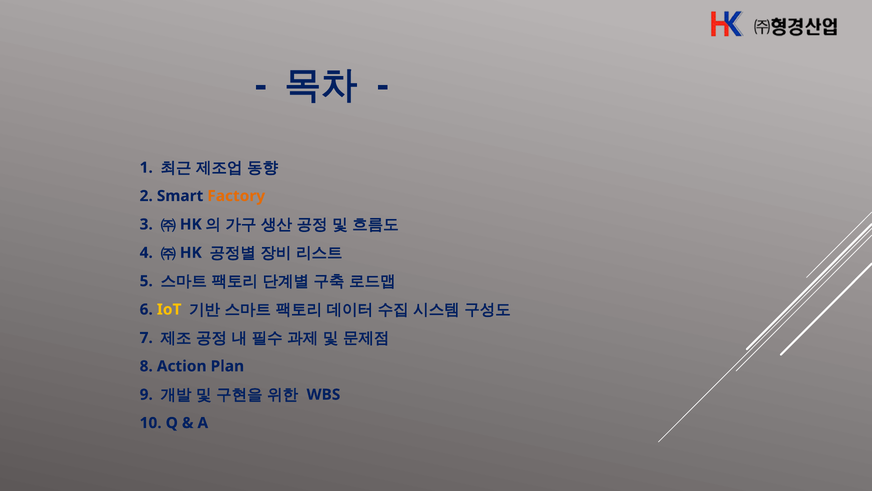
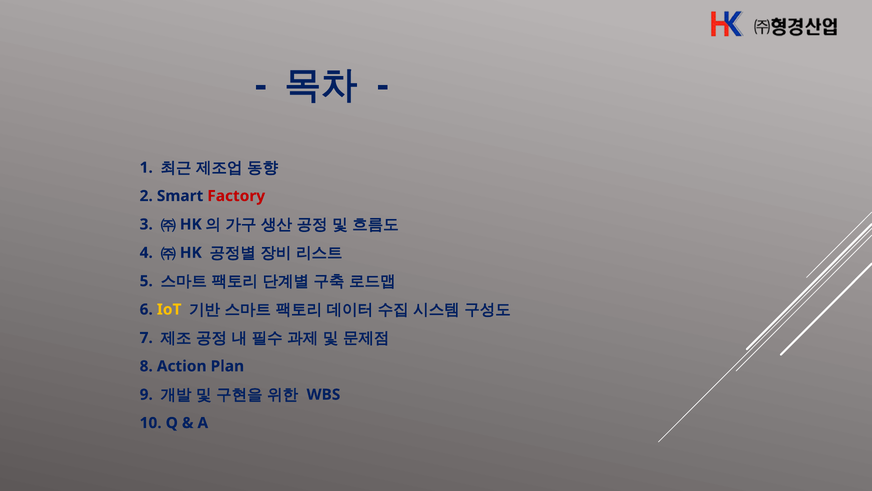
Factory colour: orange -> red (236, 196)
